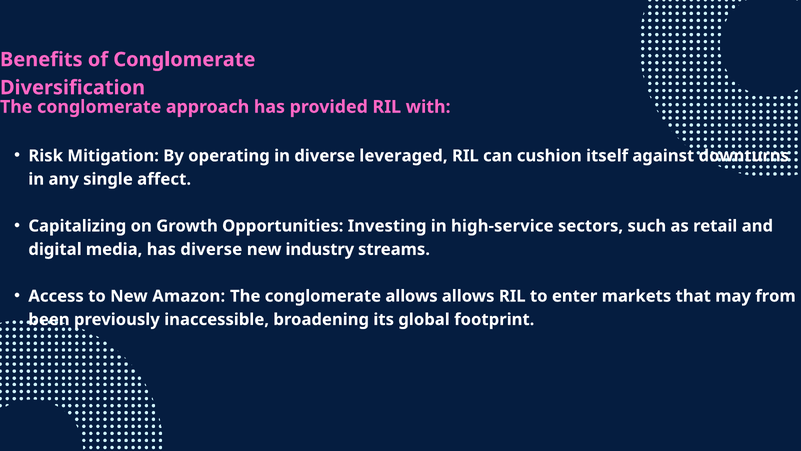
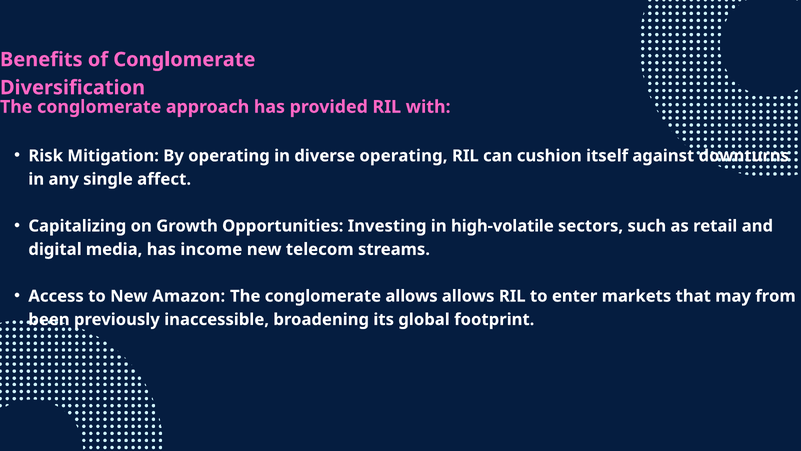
diverse leveraged: leveraged -> operating (403, 156)
high-service: high-service -> high-volatile (502, 226)
has diverse: diverse -> income (211, 249)
industry: industry -> telecom (320, 249)
